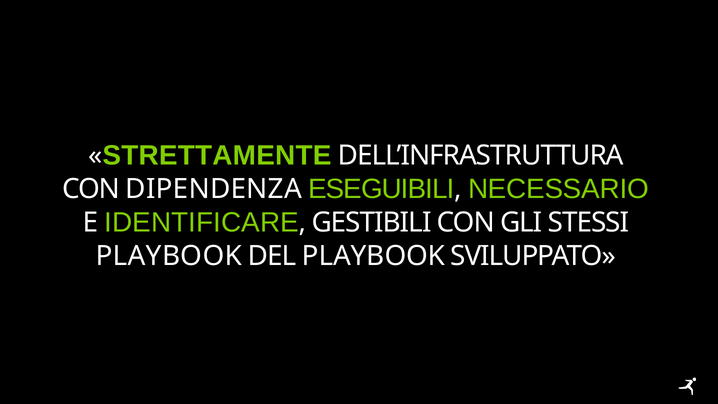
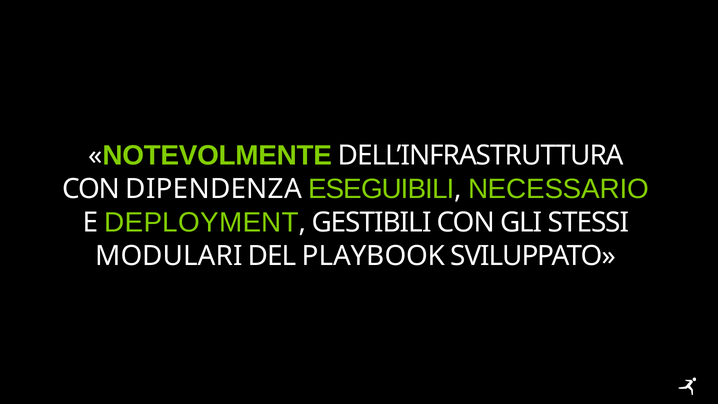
STRETTAMENTE: STRETTAMENTE -> NOTEVOLMENTE (217, 155)
IDENTIFICARE: IDENTIFICARE -> DEPLOYMENT (202, 222)
PLAYBOOK: PLAYBOOK -> MODULARI (169, 256)
